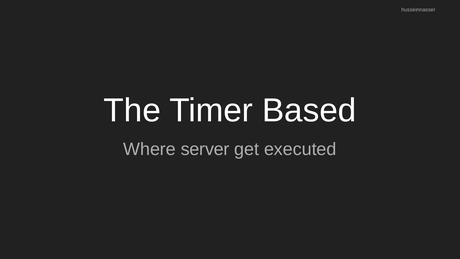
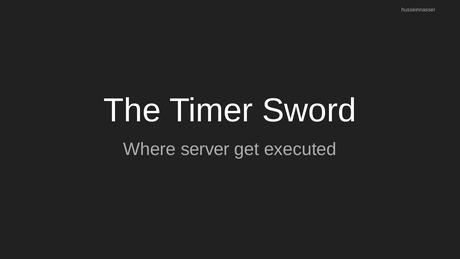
Based: Based -> Sword (309, 110)
